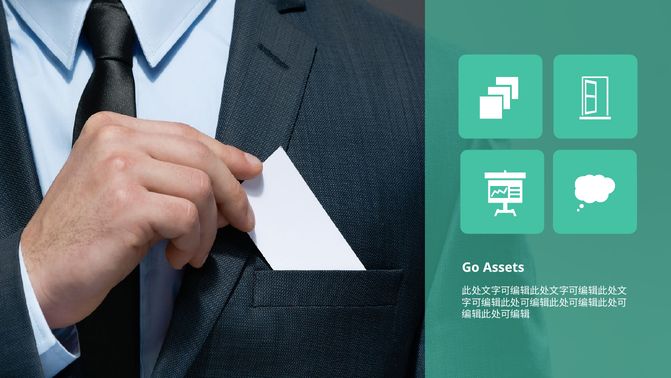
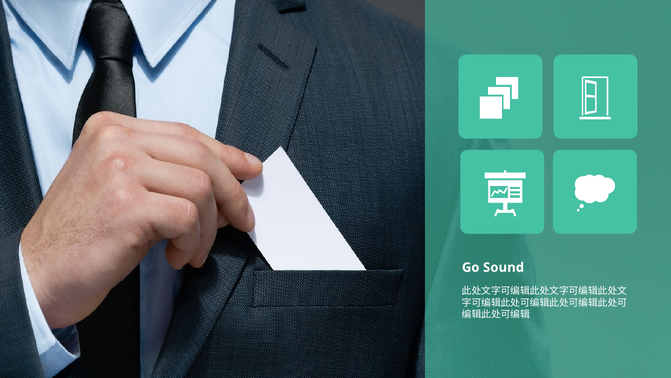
Assets: Assets -> Sound (504, 267)
